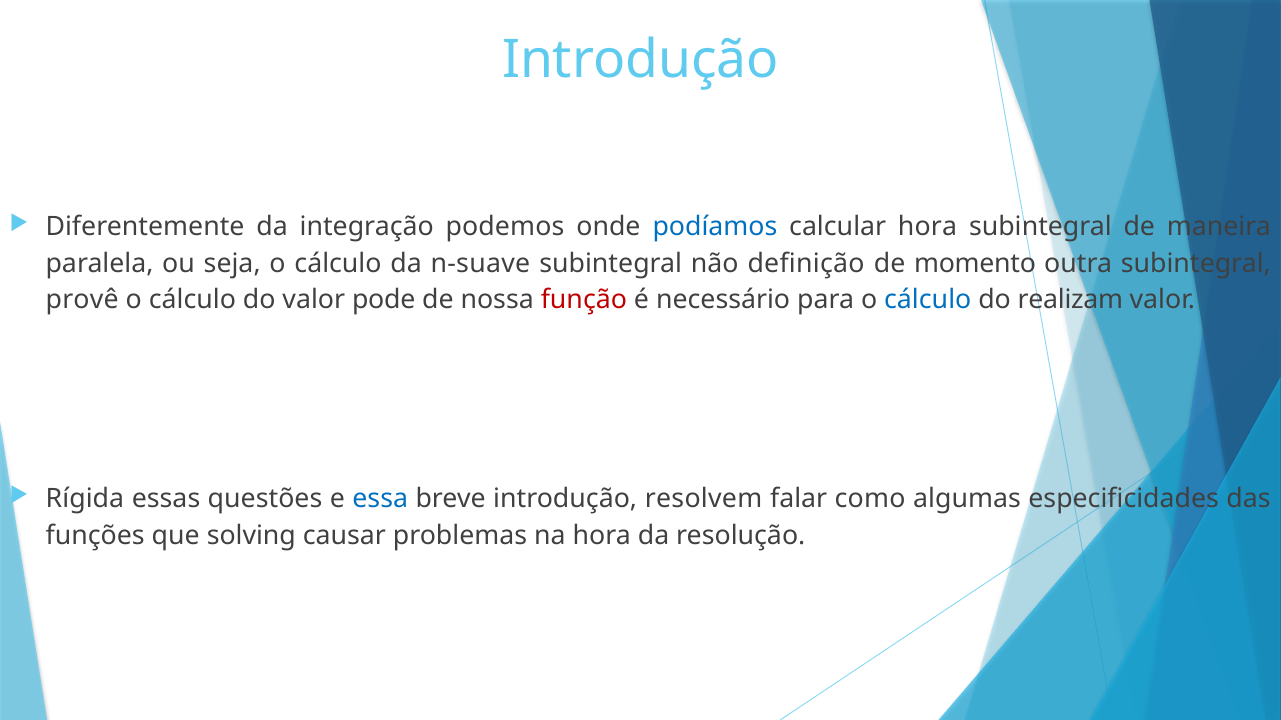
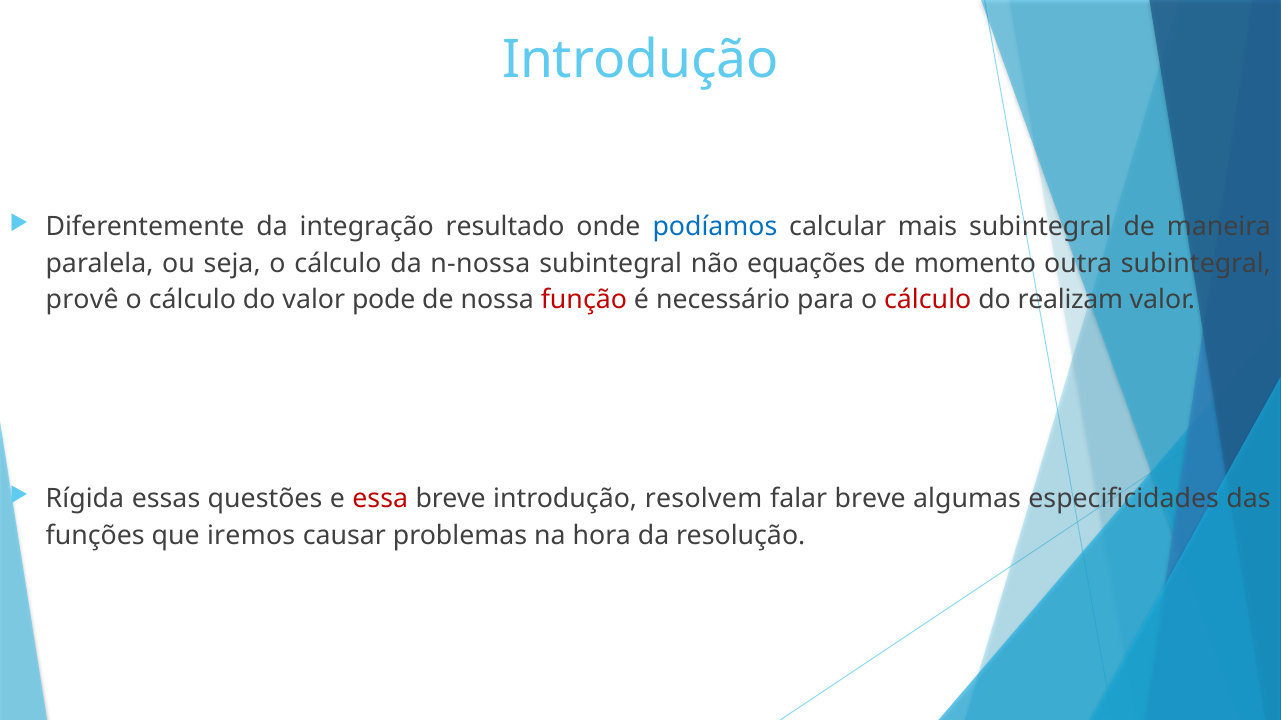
podemos: podemos -> resultado (505, 227)
calcular hora: hora -> mais (928, 227)
n-suave: n-suave -> n-nossa (480, 263)
definição: definição -> equações (806, 263)
cálculo colour: blue -> red (928, 300)
essa colour: blue -> red (380, 499)
falar como: como -> breve (870, 499)
solving: solving -> iremos (251, 536)
